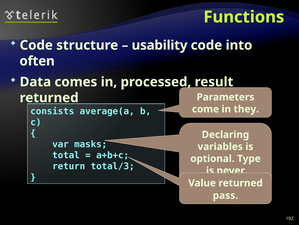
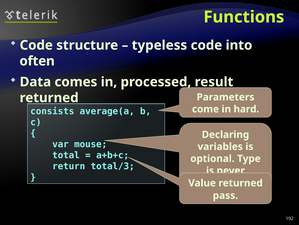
usability: usability -> typeless (159, 45)
they: they -> hard (246, 109)
masks: masks -> mouse (91, 144)
